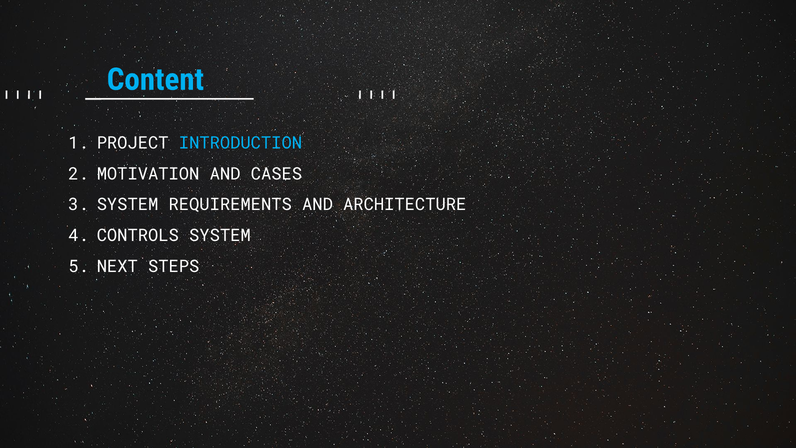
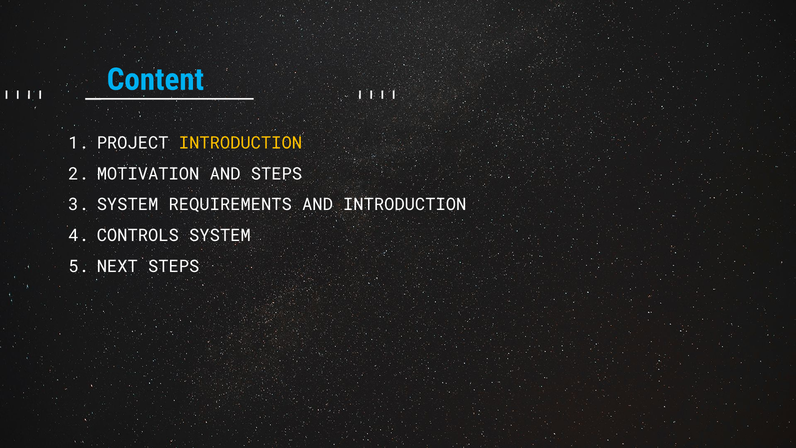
INTRODUCTION colour: light blue -> yellow (240, 143)
AND CASES: CASES -> STEPS (276, 174)
AND ARCHITECTURE: ARCHITECTURE -> INTRODUCTION (405, 205)
